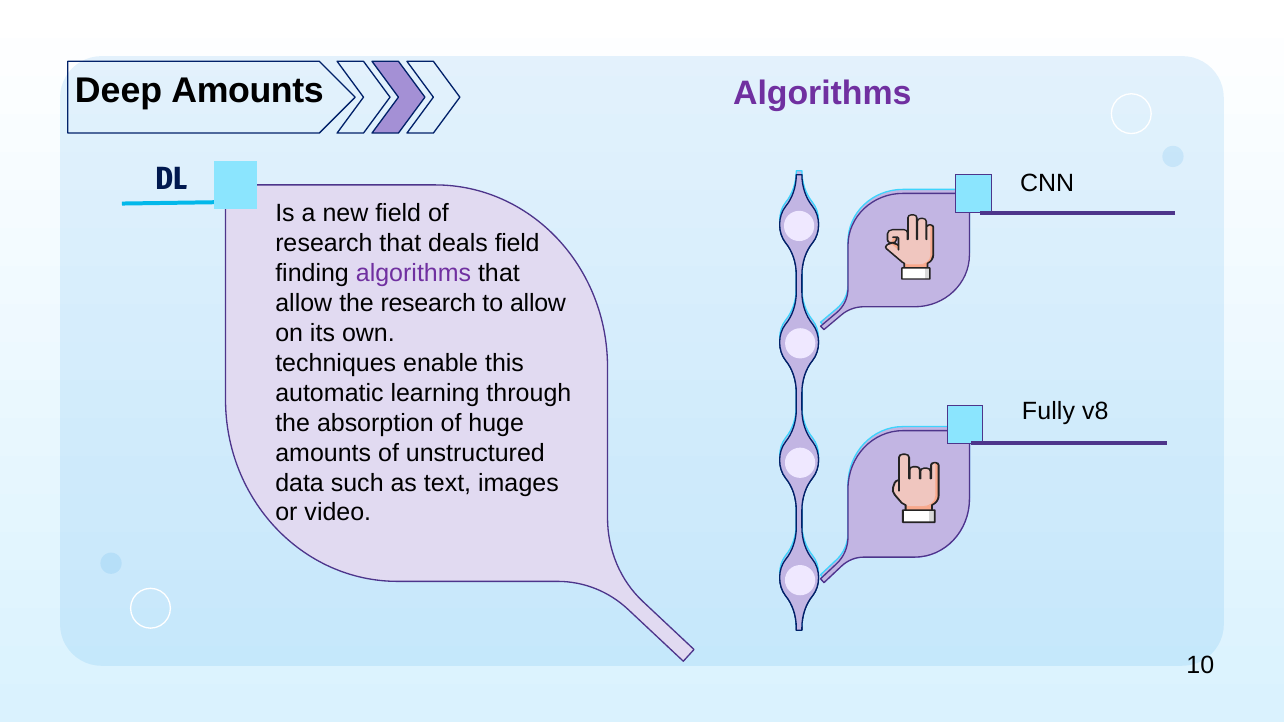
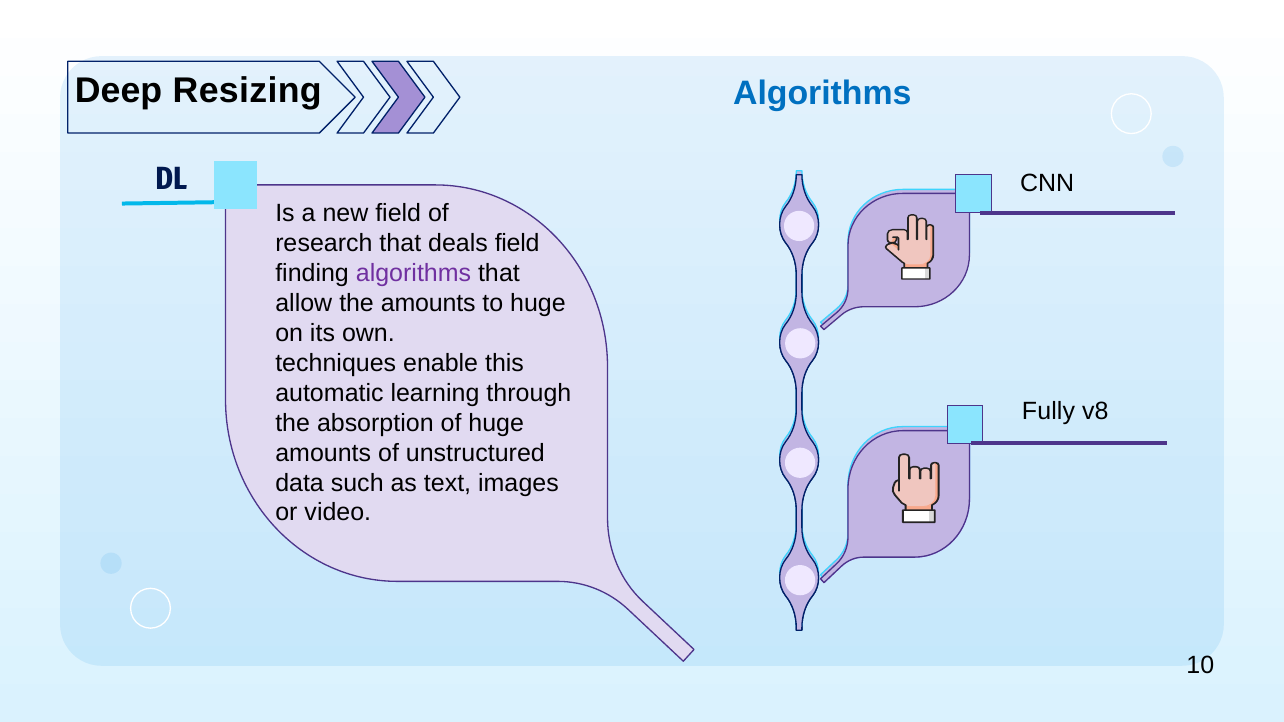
Deep Amounts: Amounts -> Resizing (247, 91)
Algorithms colour: purple -> blue (822, 93)
the research: research -> amounts (428, 303)
to allow: allow -> huge (538, 303)
